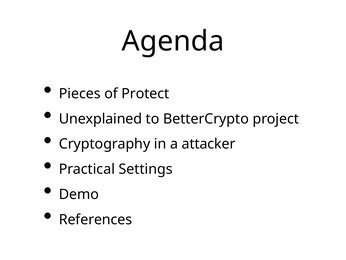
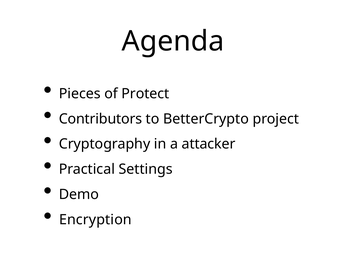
Unexplained: Unexplained -> Contributors (100, 119)
References: References -> Encryption (95, 219)
